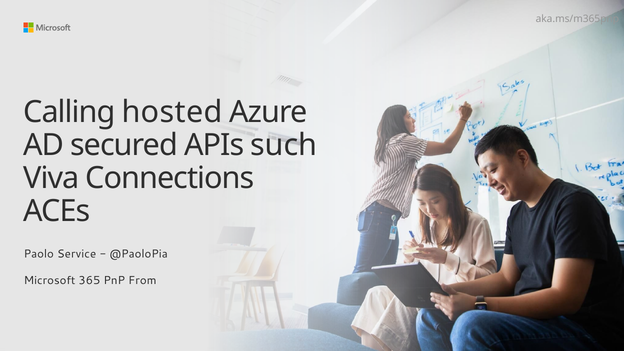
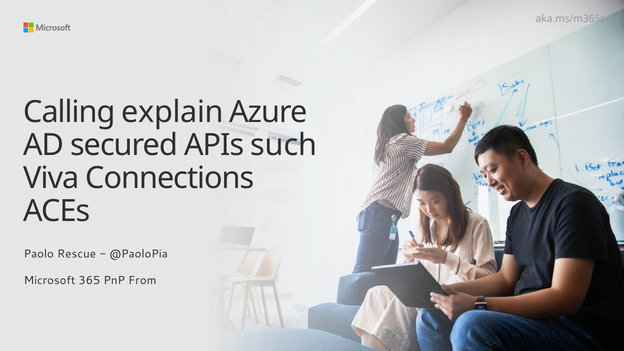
hosted: hosted -> explain (172, 112)
Service: Service -> Rescue (77, 254)
